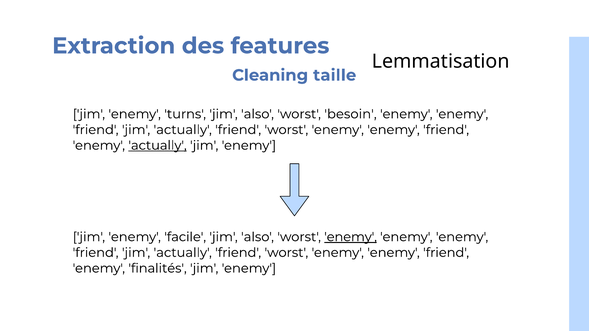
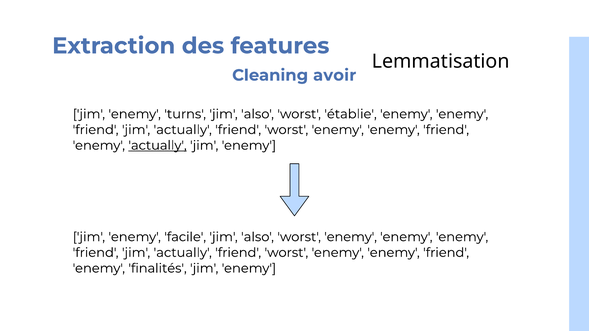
taille: taille -> avoir (335, 75)
besoin: besoin -> établie (351, 114)
enemy underline: present -> none (351, 237)
